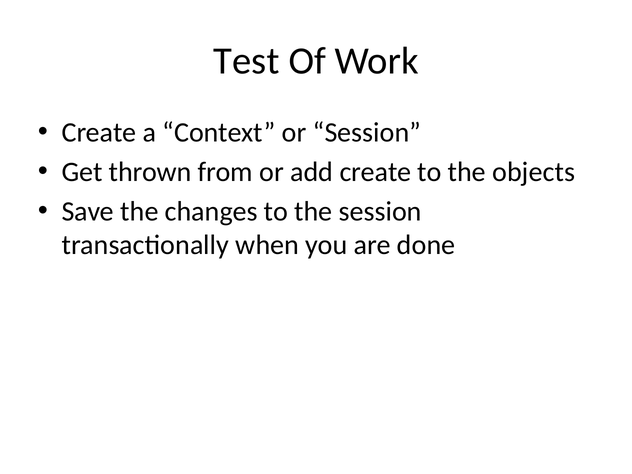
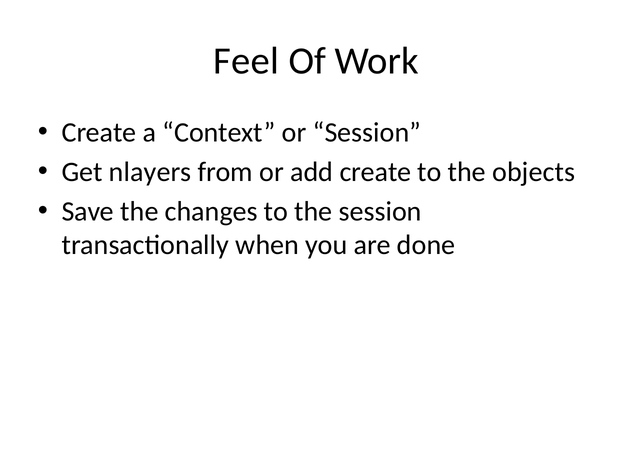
Test: Test -> Feel (246, 61)
thrown: thrown -> nlayers (150, 172)
